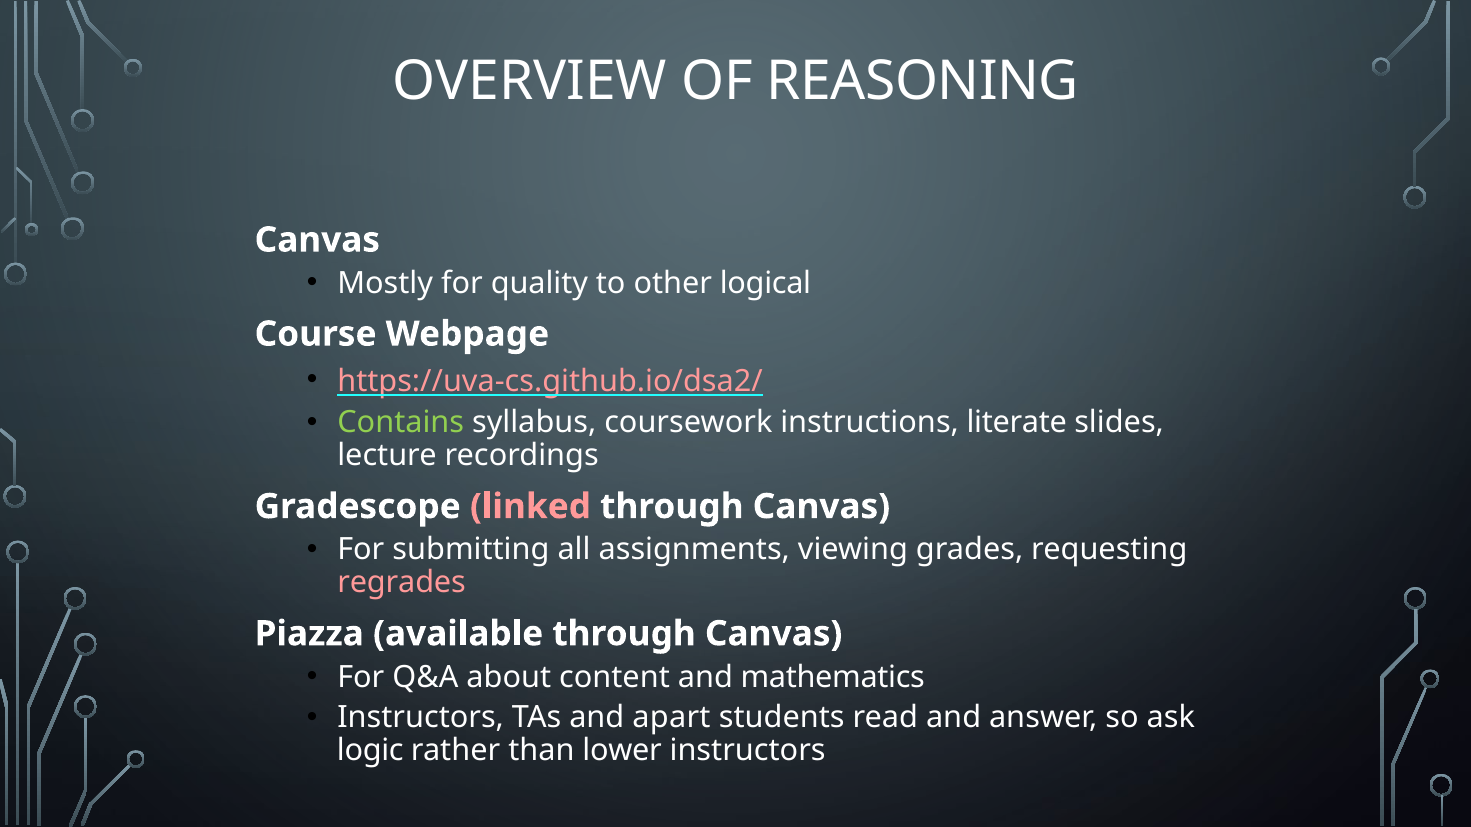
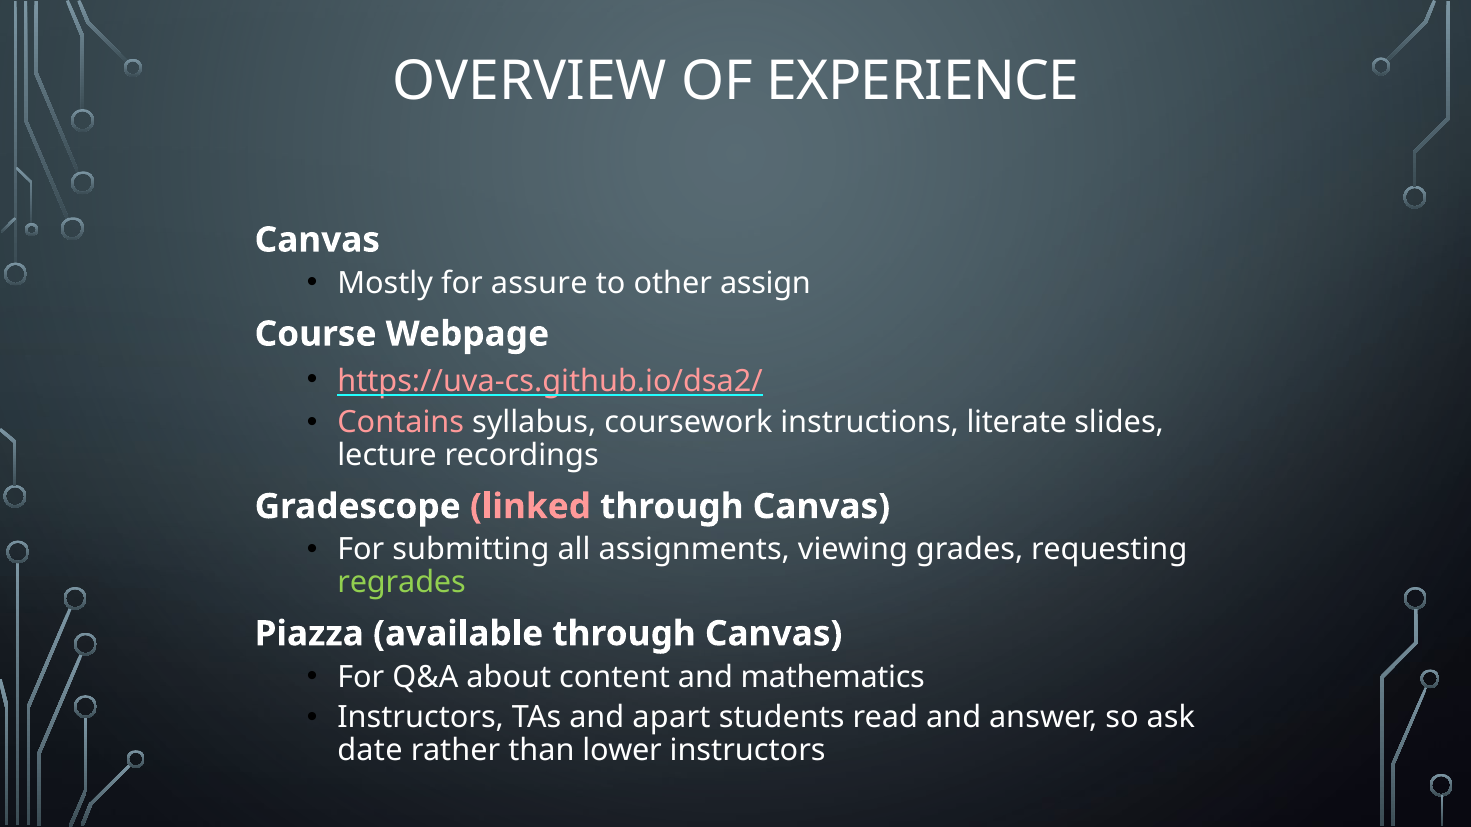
REASONING: REASONING -> EXPERIENCE (923, 81)
quality: quality -> assure (539, 283)
logical: logical -> assign (765, 283)
Contains colour: light green -> pink (401, 423)
regrades colour: pink -> light green (402, 583)
logic: logic -> date (370, 751)
